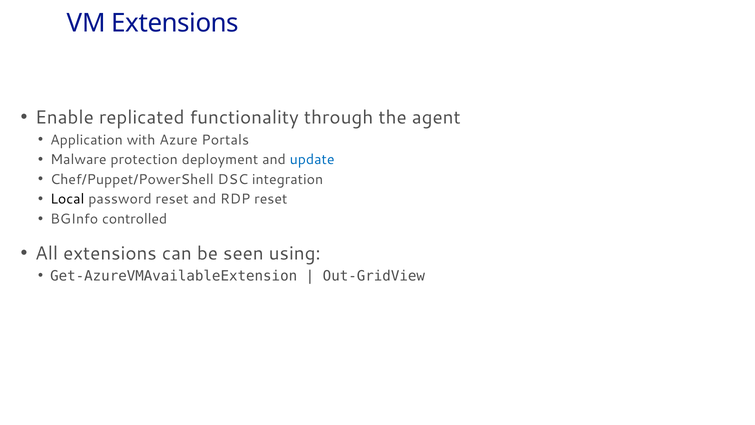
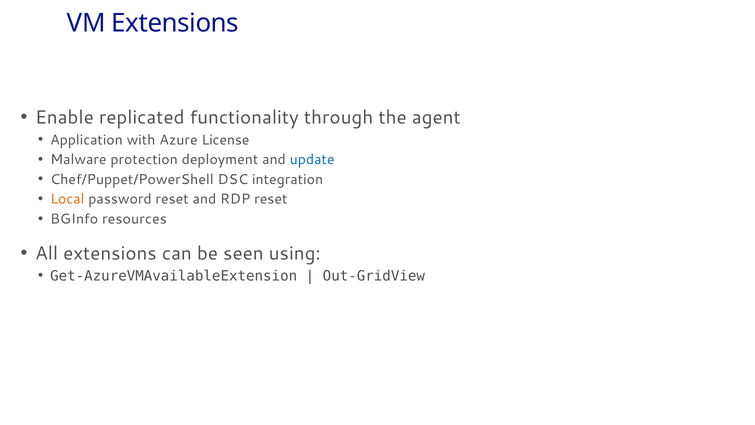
Portals: Portals -> License (225, 140)
Local colour: black -> orange (67, 199)
controlled: controlled -> resources (134, 219)
